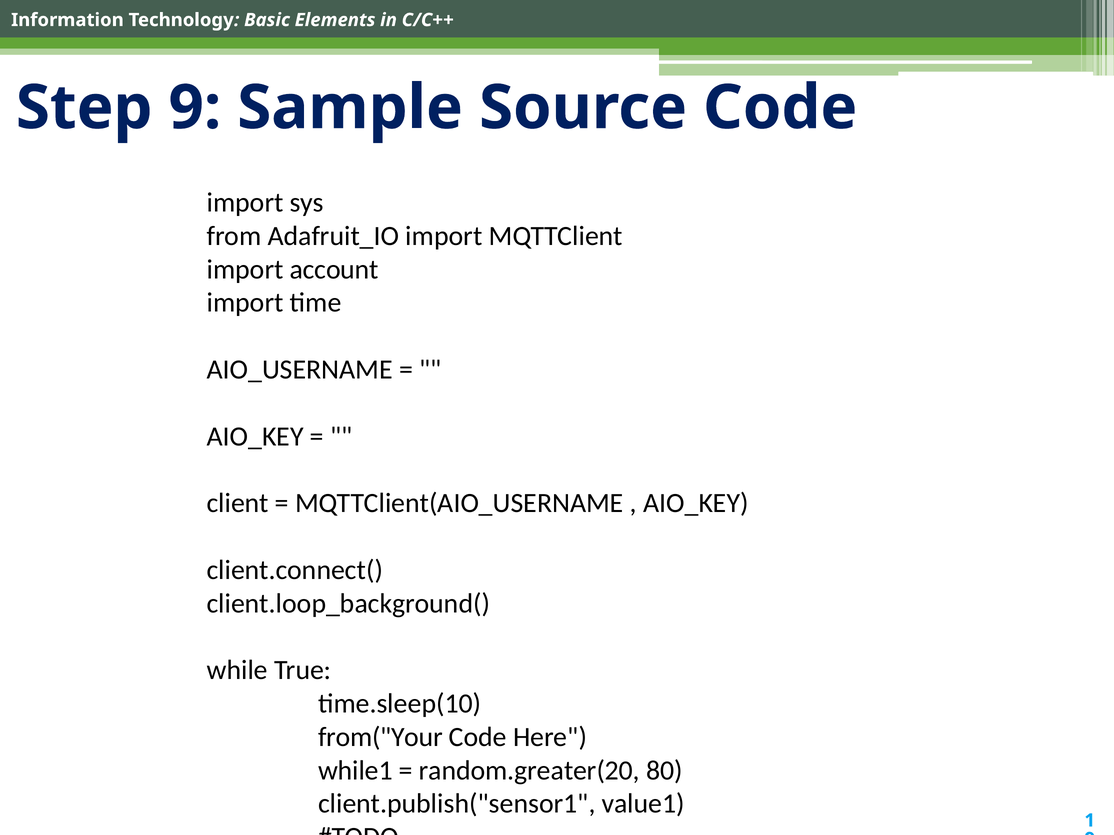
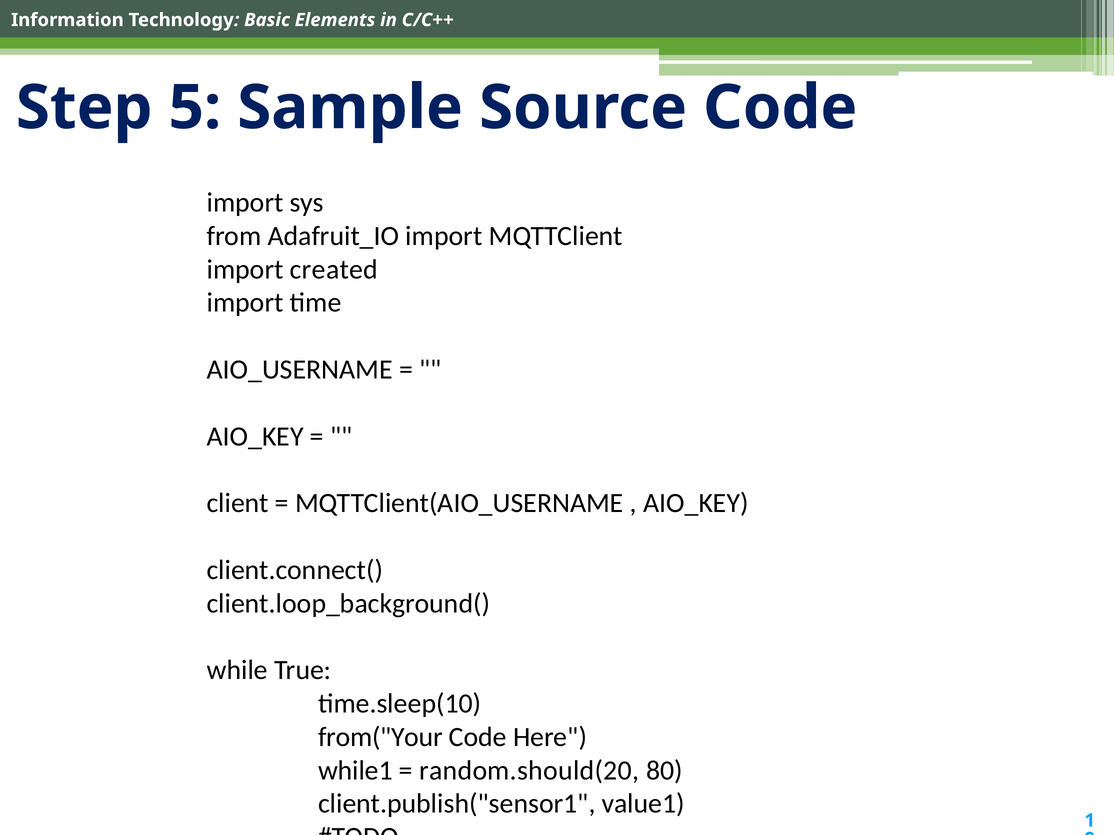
Step 9: 9 -> 5 (195, 108)
account: account -> created (334, 270)
random.greater(20: random.greater(20 -> random.should(20 (529, 771)
